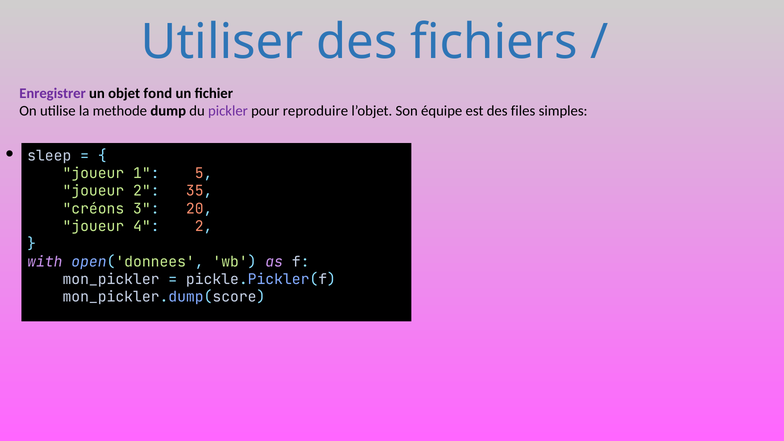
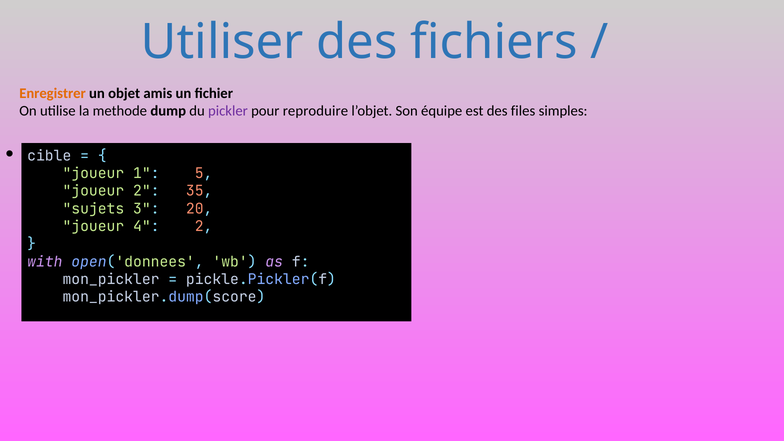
Enregistrer colour: purple -> orange (53, 93)
fond: fond -> amis (158, 93)
sleep: sleep -> cible (49, 156)
créons: créons -> sujets (93, 209)
